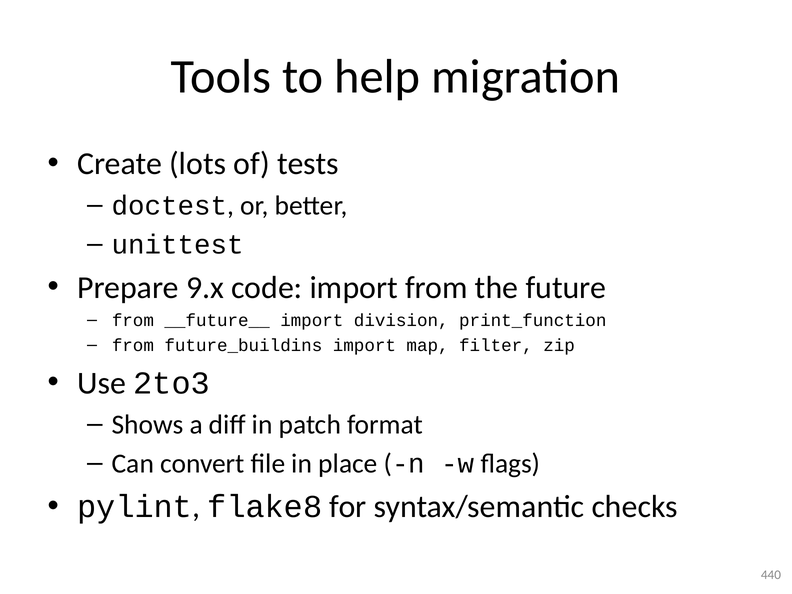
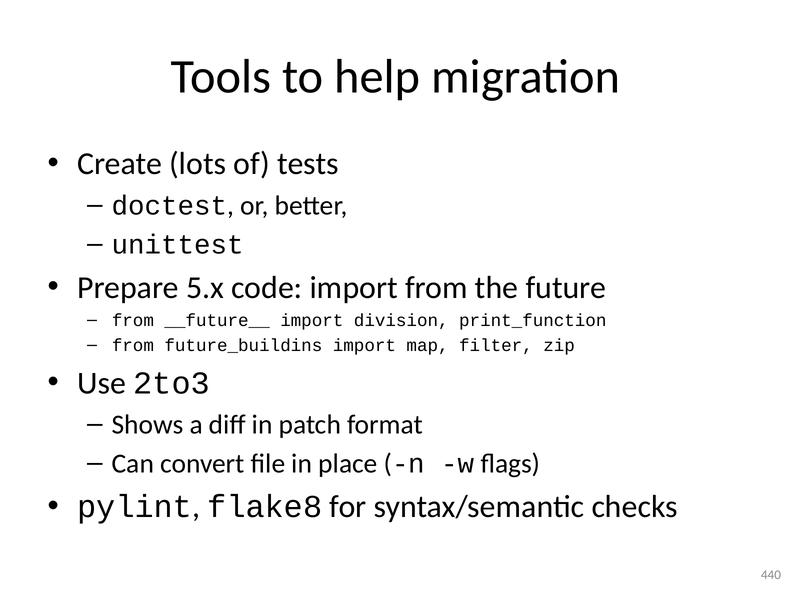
9.x: 9.x -> 5.x (205, 288)
